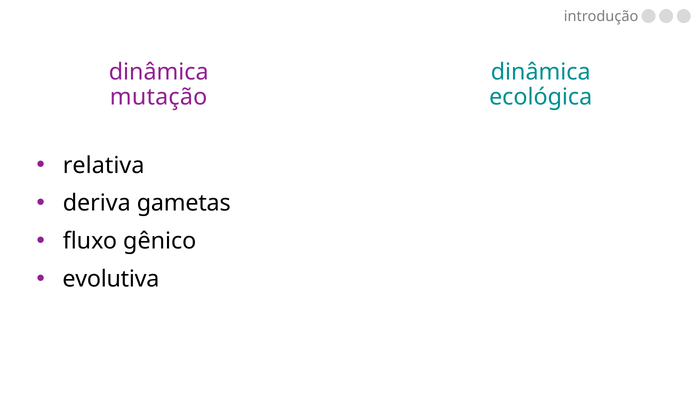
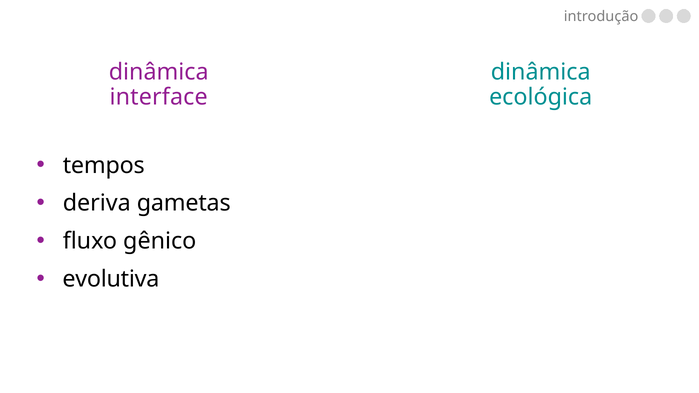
mutação: mutação -> interface (159, 97)
relativa: relativa -> tempos (104, 165)
